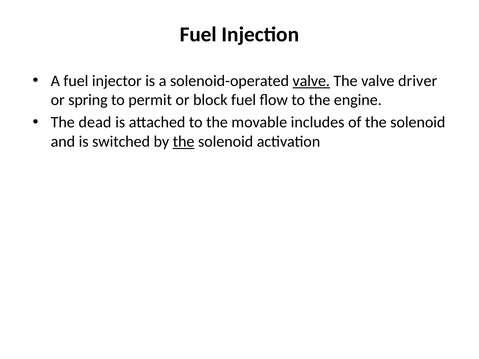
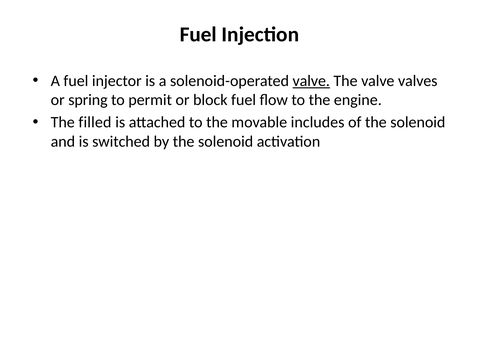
driver: driver -> valves (418, 81)
dead: dead -> filled (95, 122)
the underline: present -> none (184, 142)
